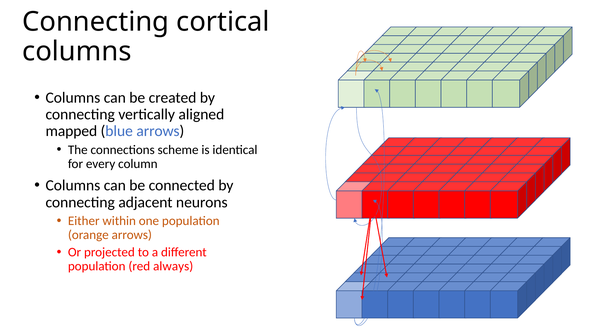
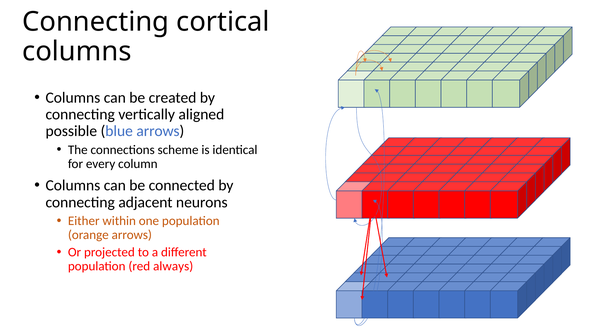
mapped: mapped -> possible (71, 131)
